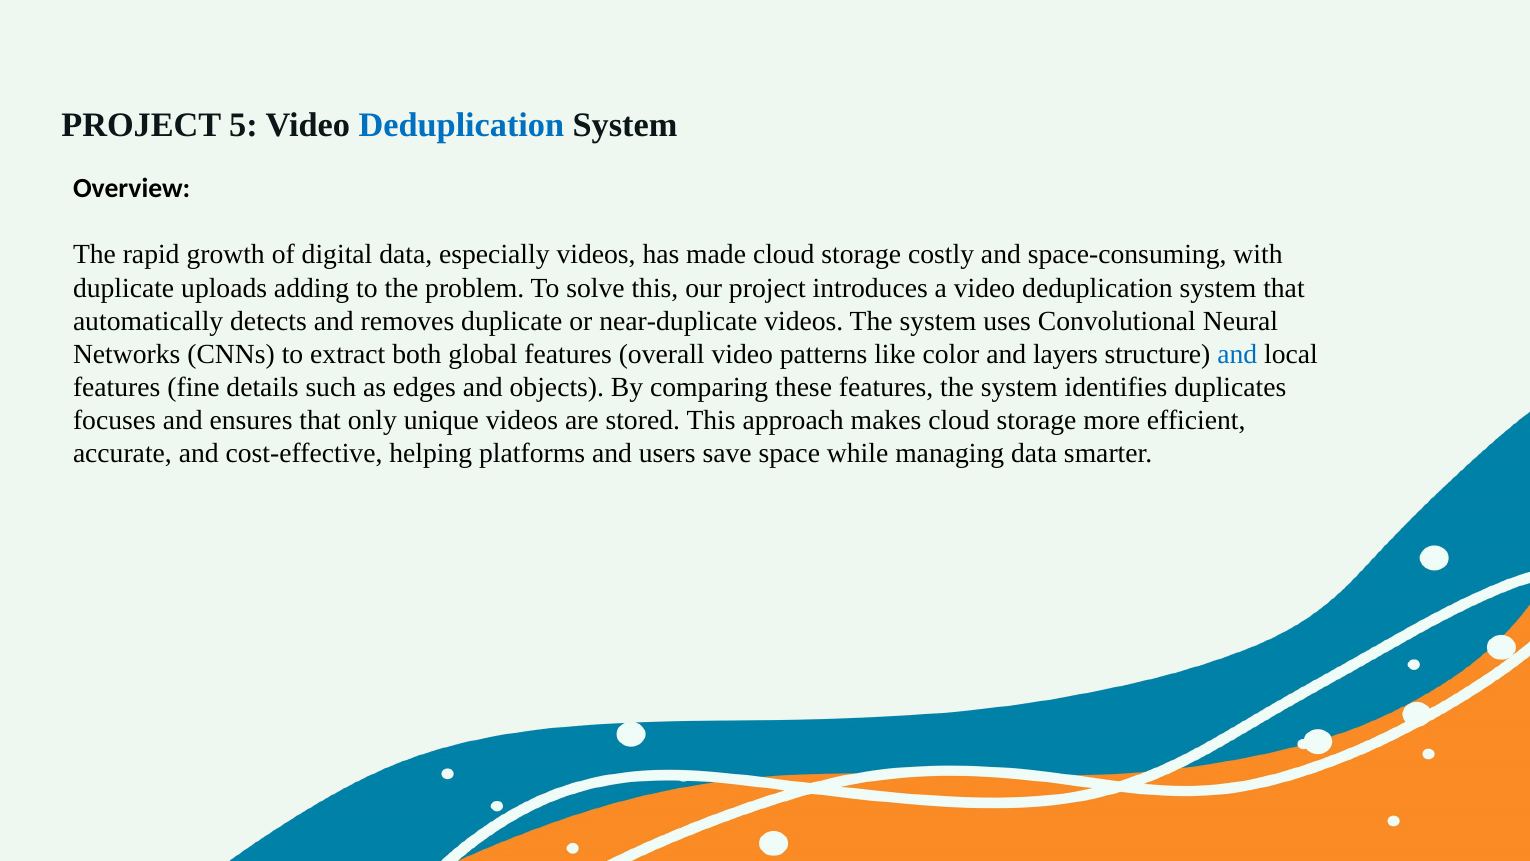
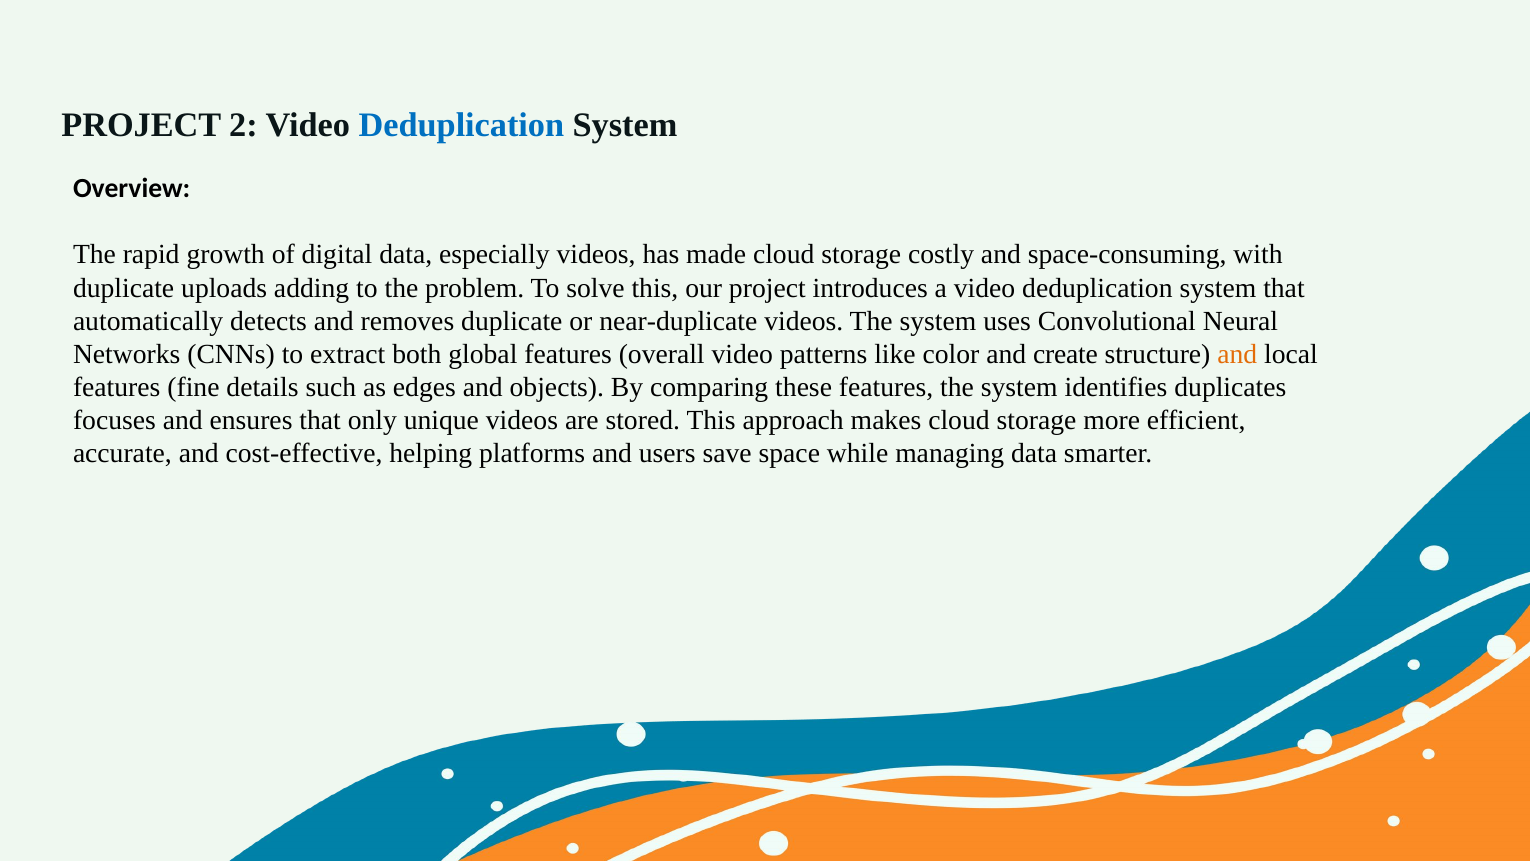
5: 5 -> 2 (243, 125)
layers: layers -> create (1065, 354)
and colour: blue -> orange (1237, 354)
